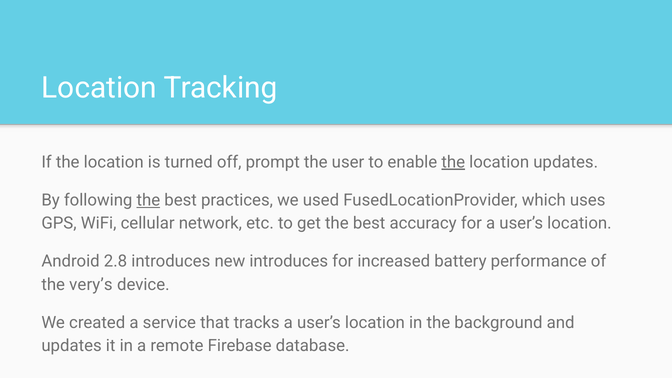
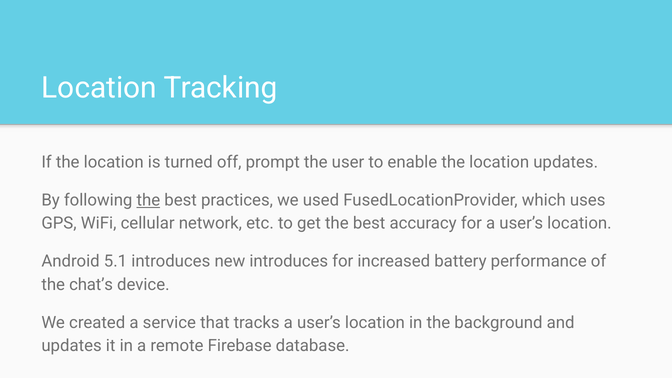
the underline: present -> none (453, 162)
2.8: 2.8 -> 5.1 (115, 261)
very’s: very’s -> chat’s (91, 285)
